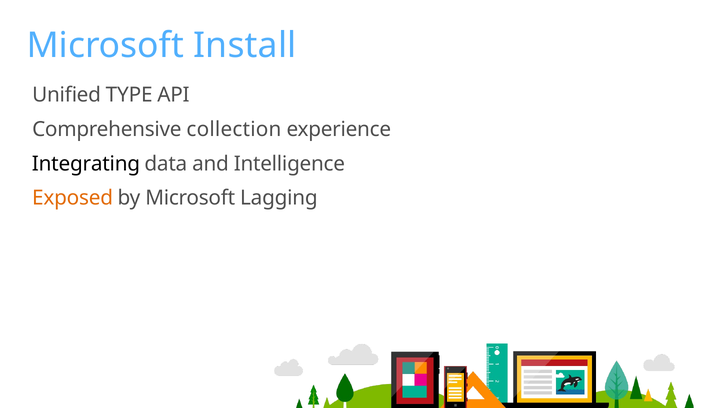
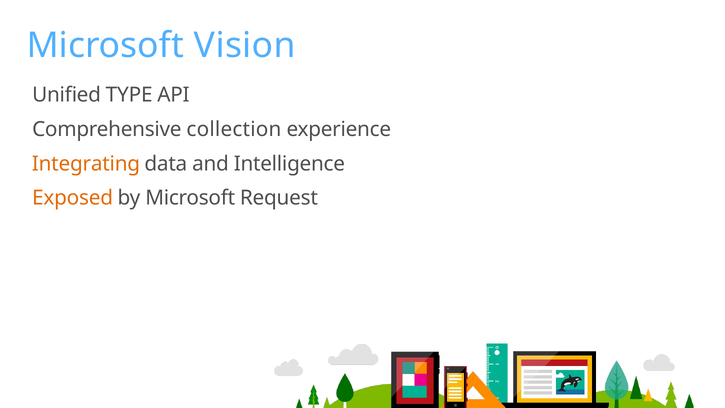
Install: Install -> Vision (245, 46)
Integrating colour: black -> orange (86, 164)
Lagging: Lagging -> Request (279, 198)
